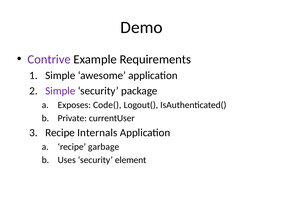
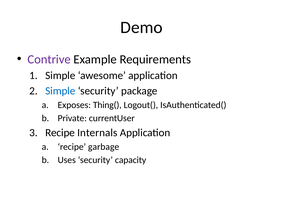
Simple colour: purple -> blue (60, 91)
Code(: Code( -> Thing( (107, 105)
element: element -> capacity (131, 160)
